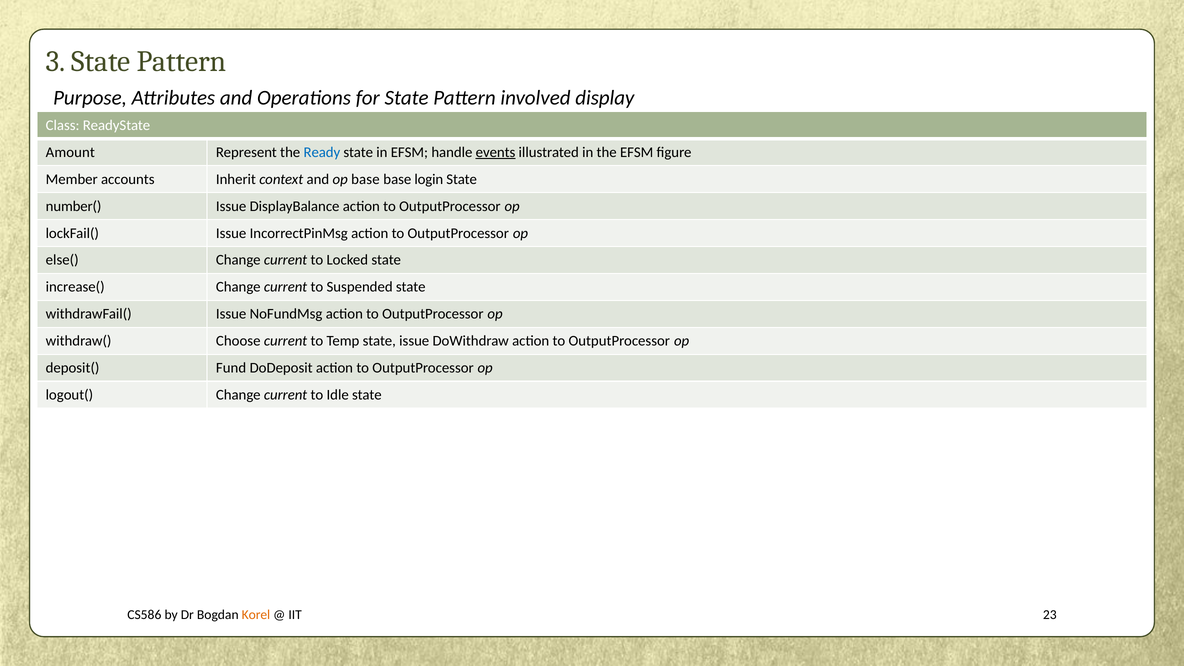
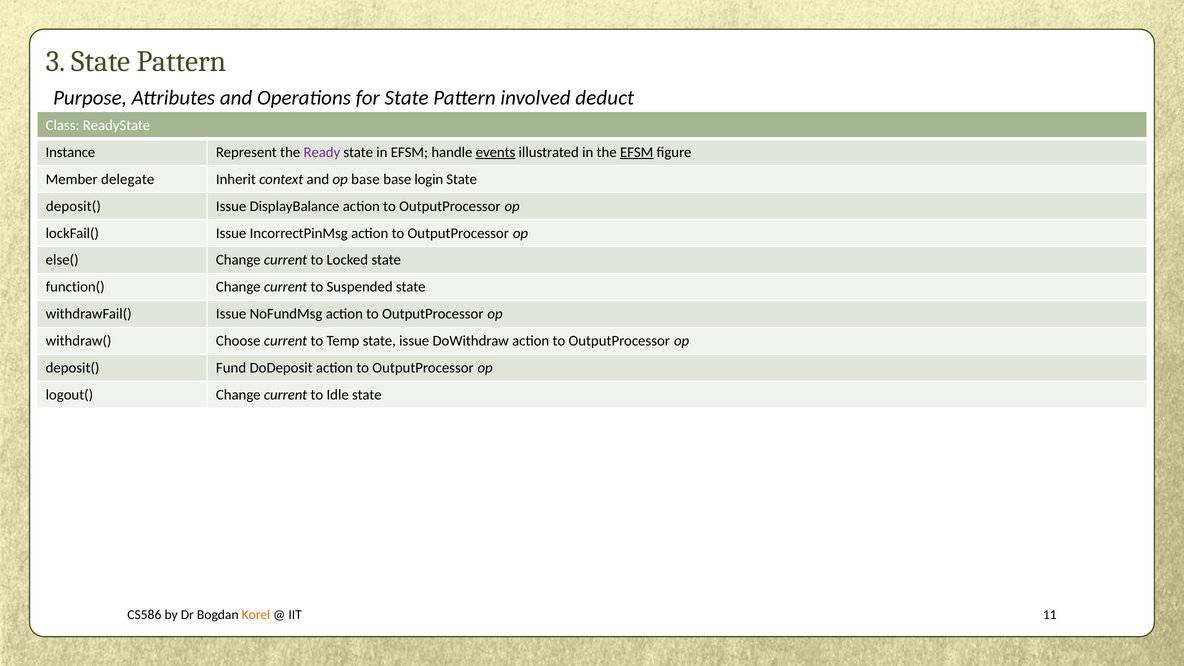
display: display -> deduct (605, 98)
Amount: Amount -> Instance (70, 152)
Ready colour: blue -> purple (322, 152)
EFSM underline: none -> present (637, 152)
accounts: accounts -> delegate (128, 179)
number(: number( -> deposit( (73, 206)
increase(: increase( -> function( (75, 287)
23: 23 -> 11 (1050, 615)
